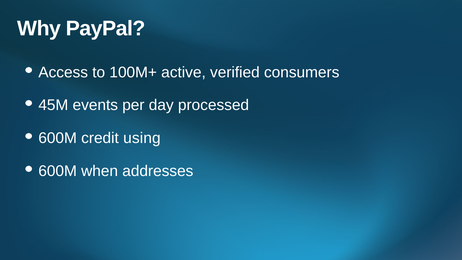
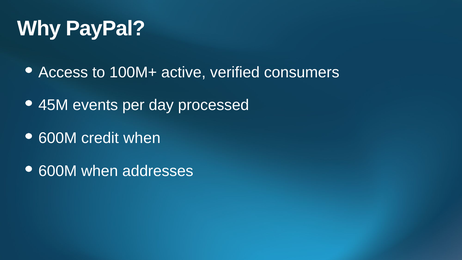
credit using: using -> when (142, 138)
